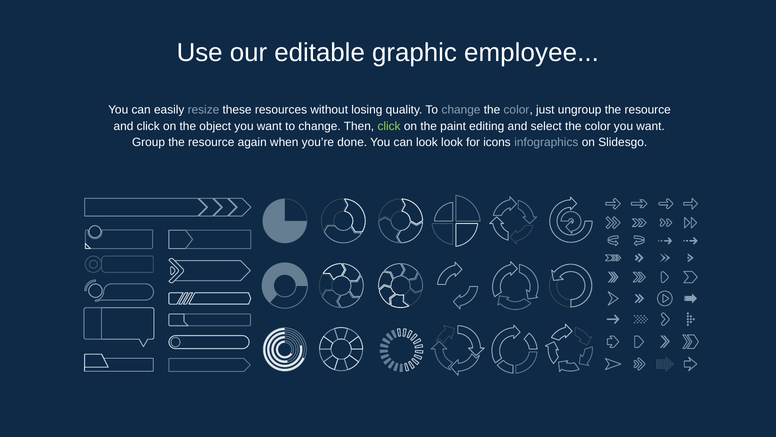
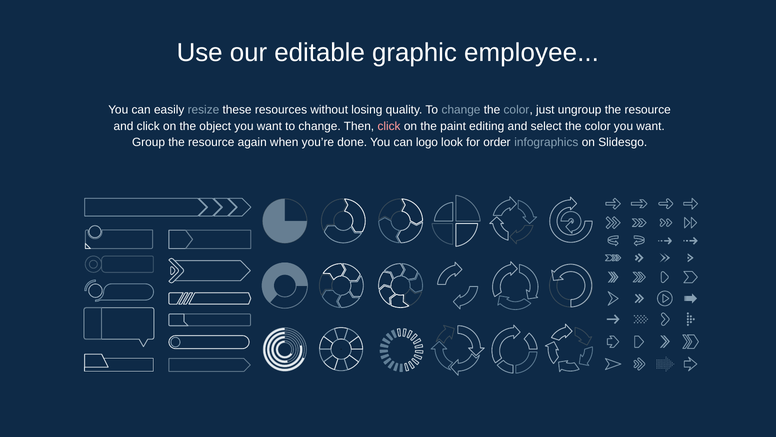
click colour: light green -> pink (389, 126)
can look: look -> logo (427, 142)
icons: icons -> order (497, 142)
